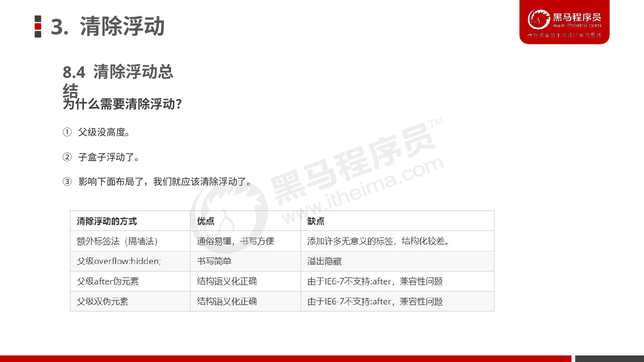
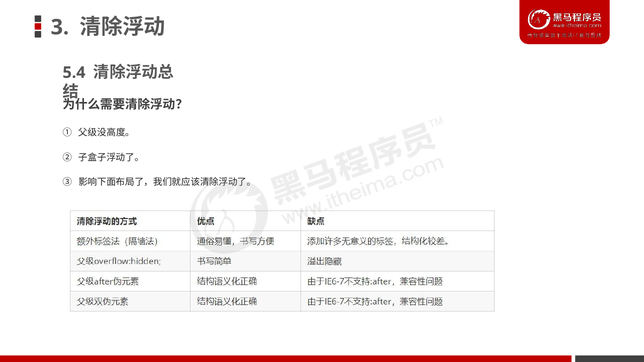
8.4: 8.4 -> 5.4 (74, 73)
